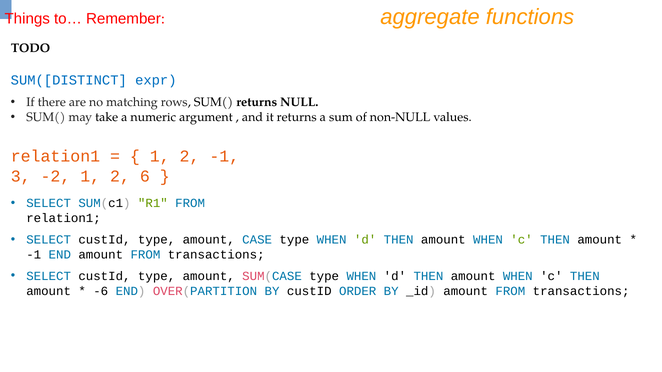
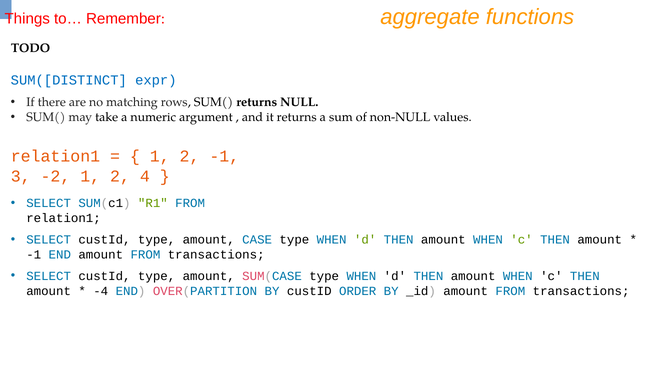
6: 6 -> 4 (145, 176)
-6: -6 -> -4 (101, 291)
